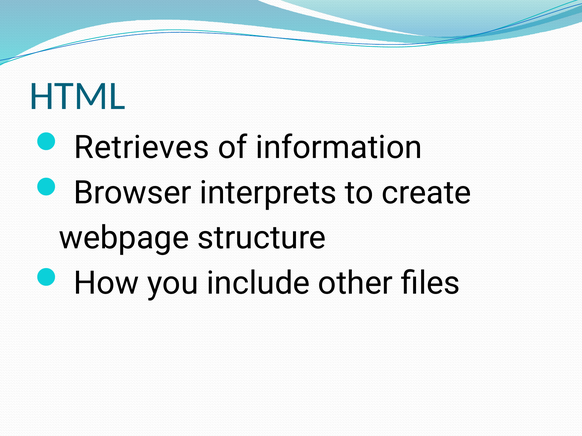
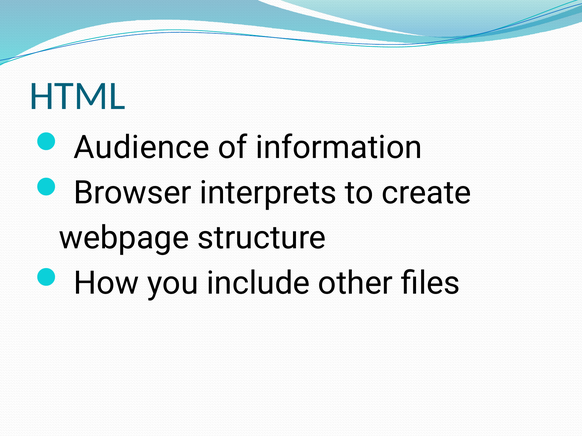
Retrieves: Retrieves -> Audience (142, 148)
